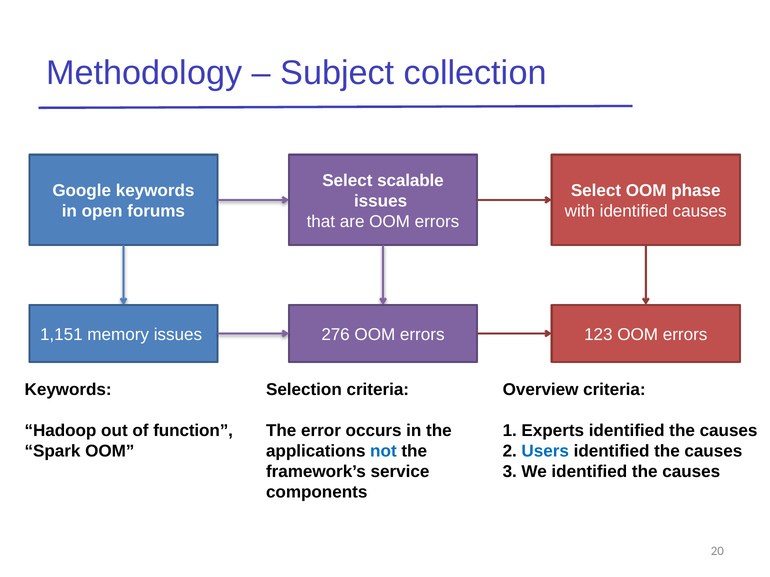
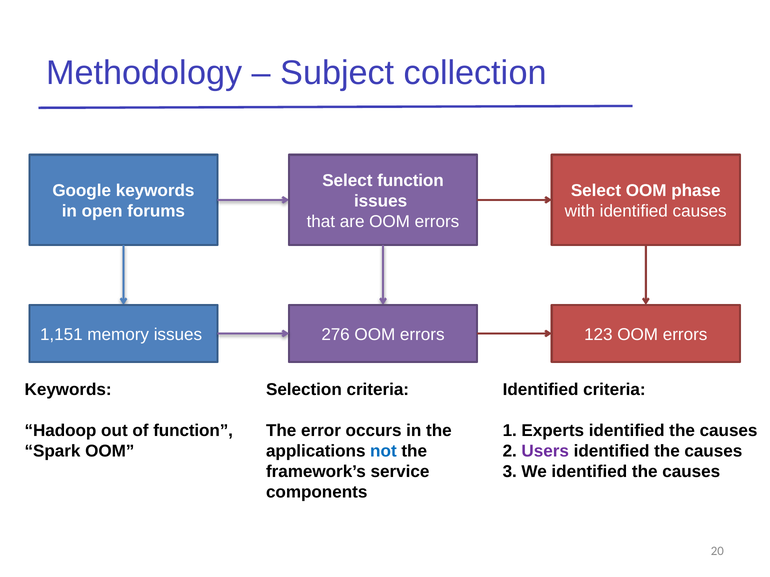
Select scalable: scalable -> function (410, 181)
Overview: Overview -> Identified (541, 390)
Users colour: blue -> purple (545, 451)
